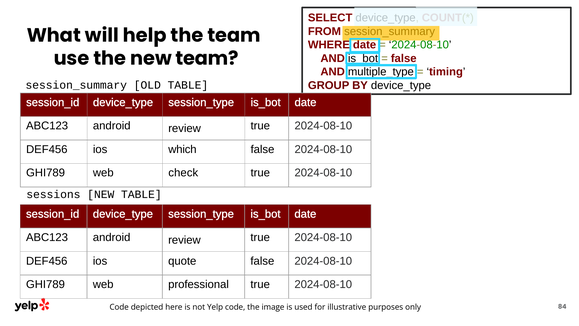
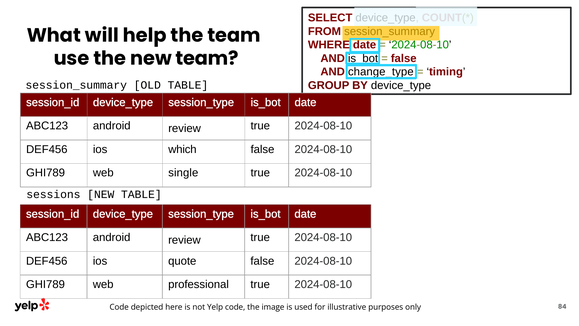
multiple_type: multiple_type -> change_type (381, 72)
check: check -> single (183, 173)
